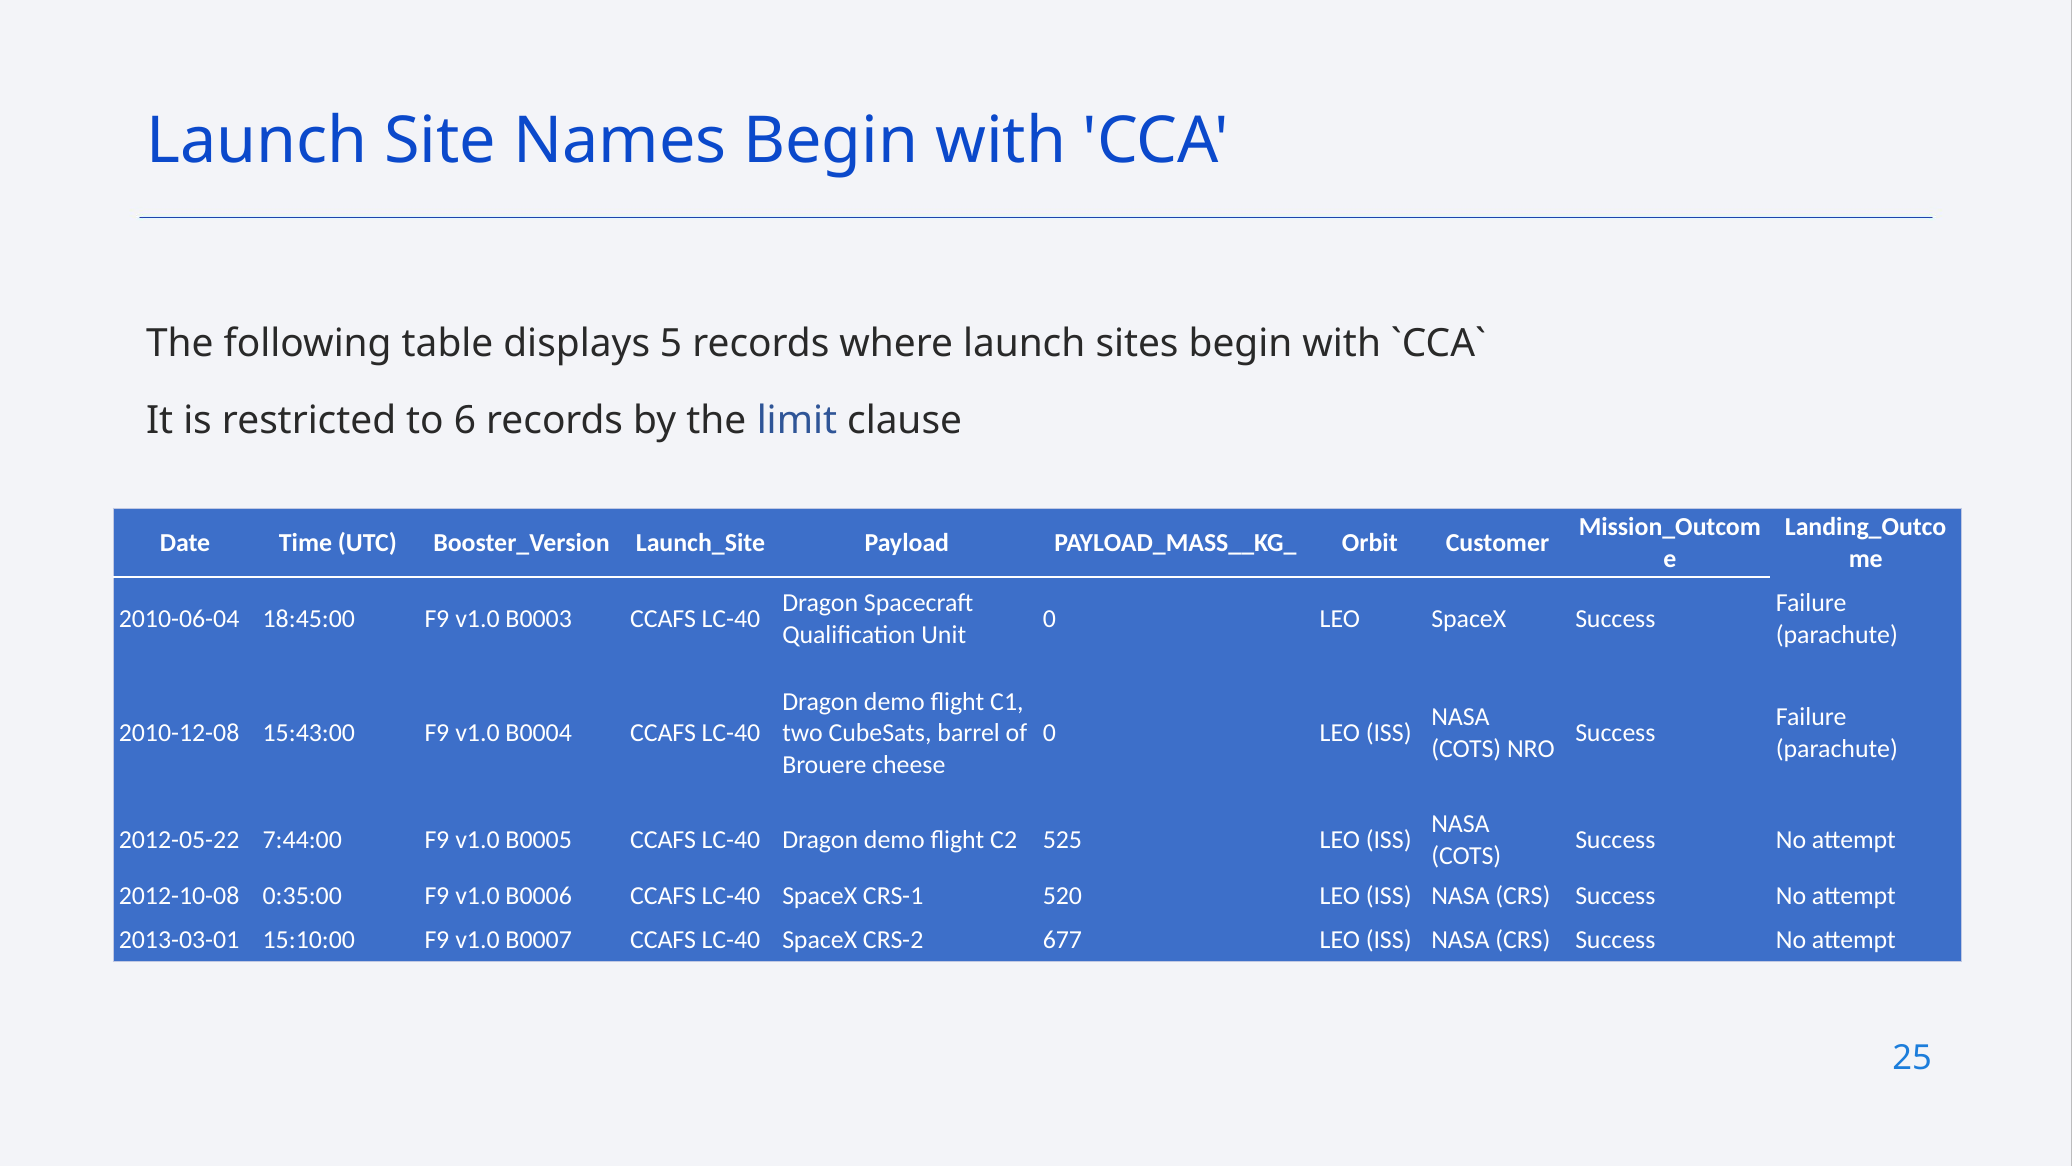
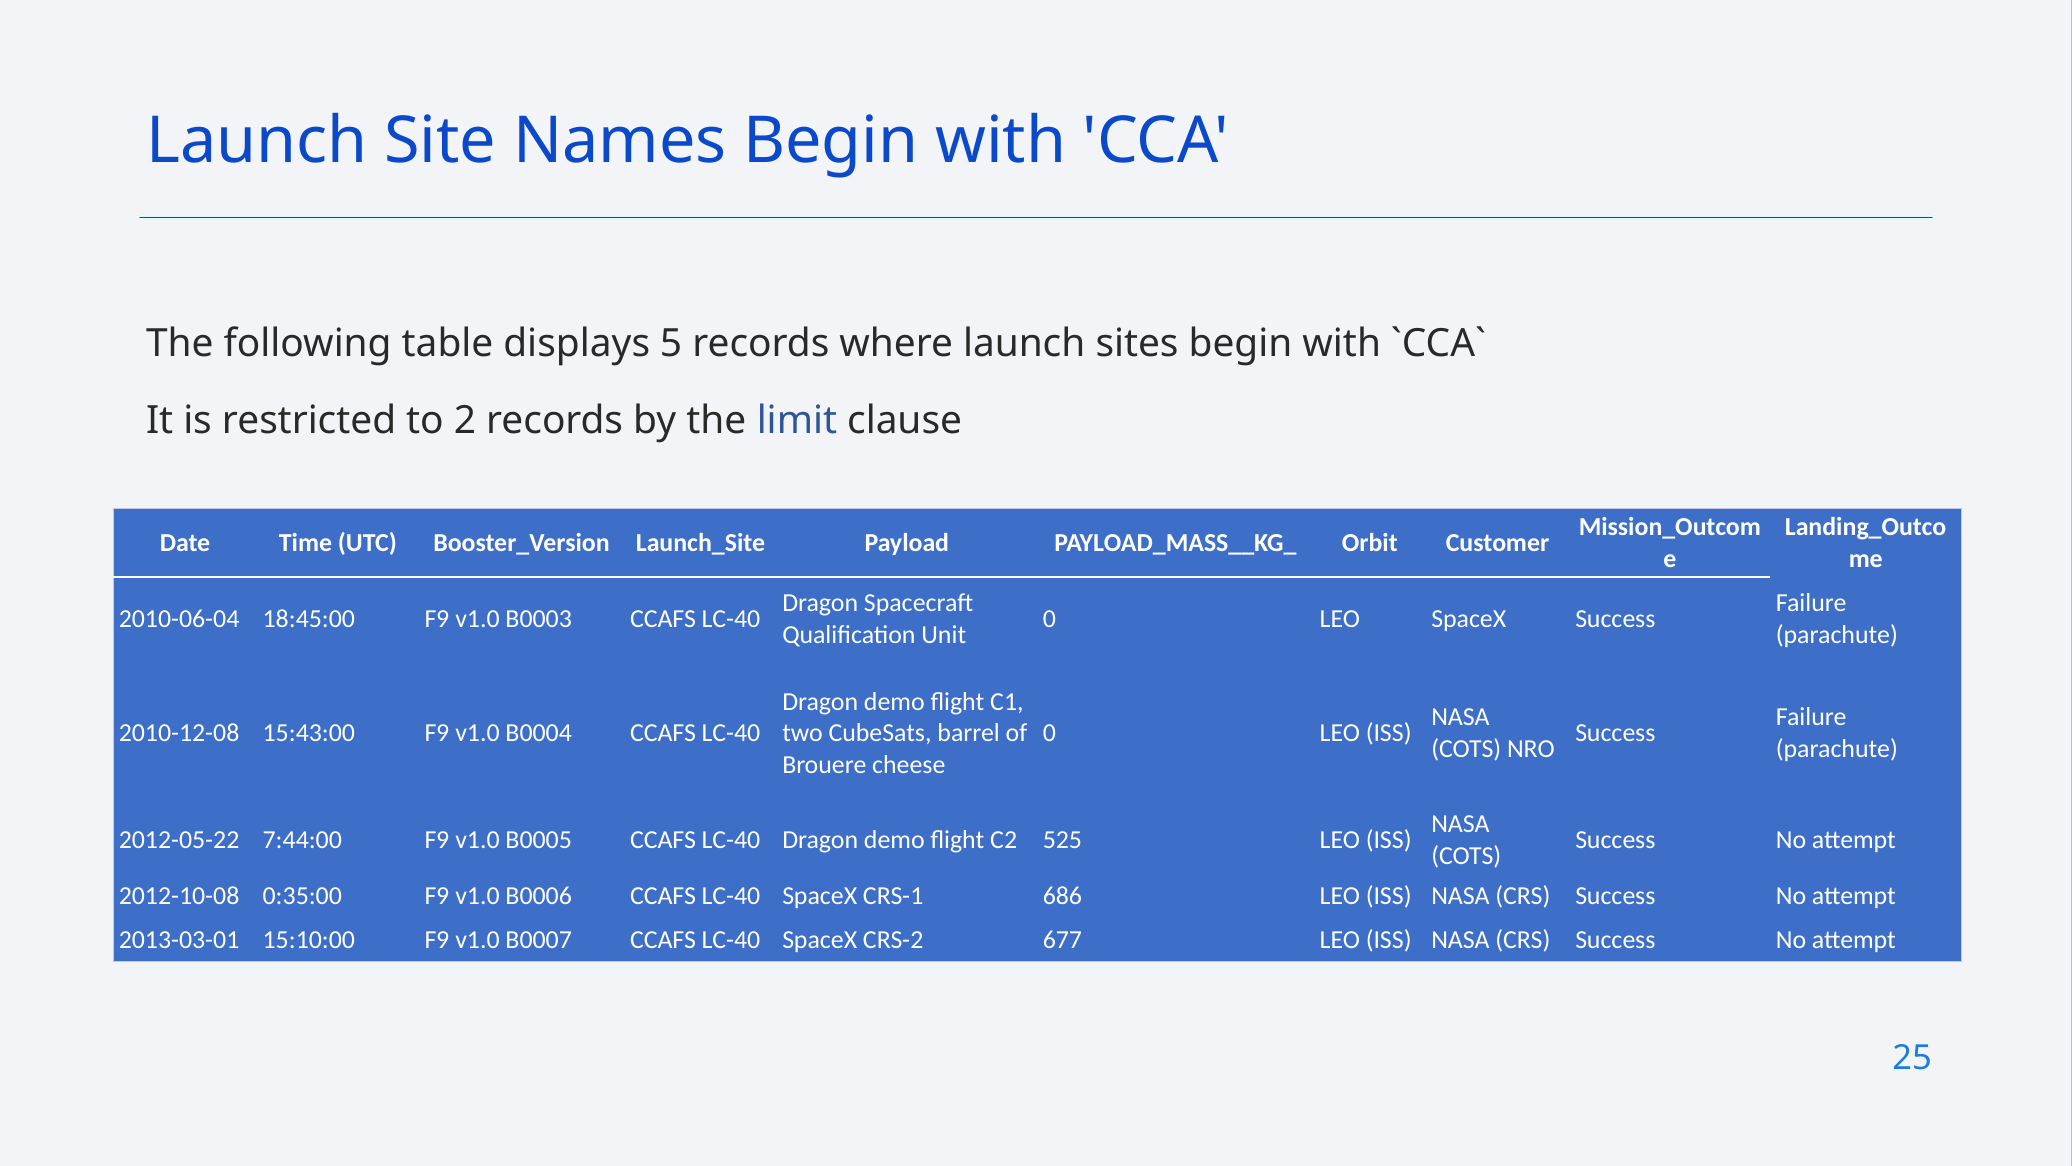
6: 6 -> 2 (465, 421)
520: 520 -> 686 (1062, 896)
